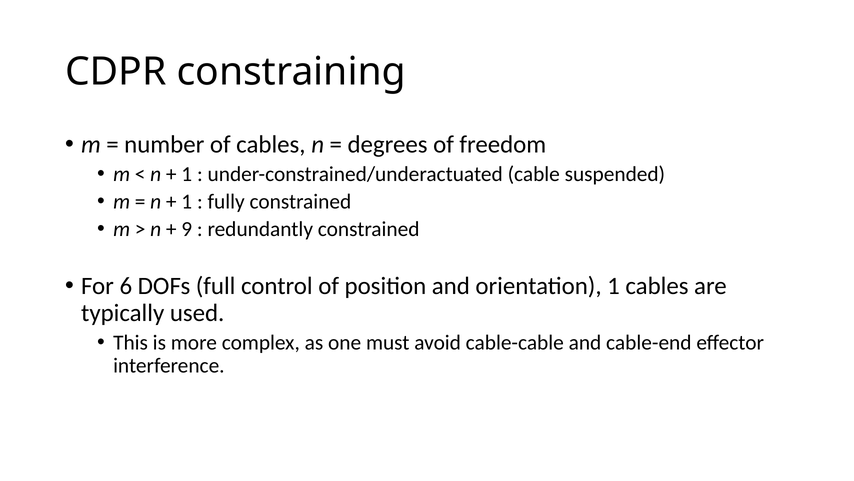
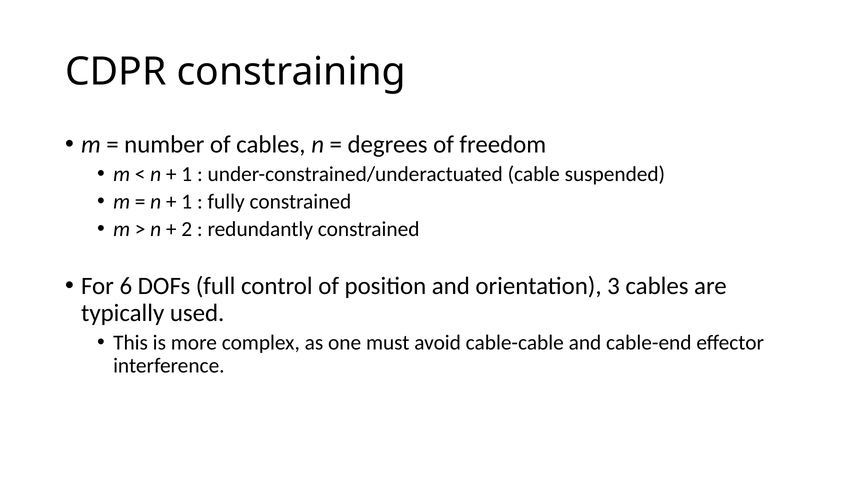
9: 9 -> 2 (187, 229)
orientation 1: 1 -> 3 (614, 286)
